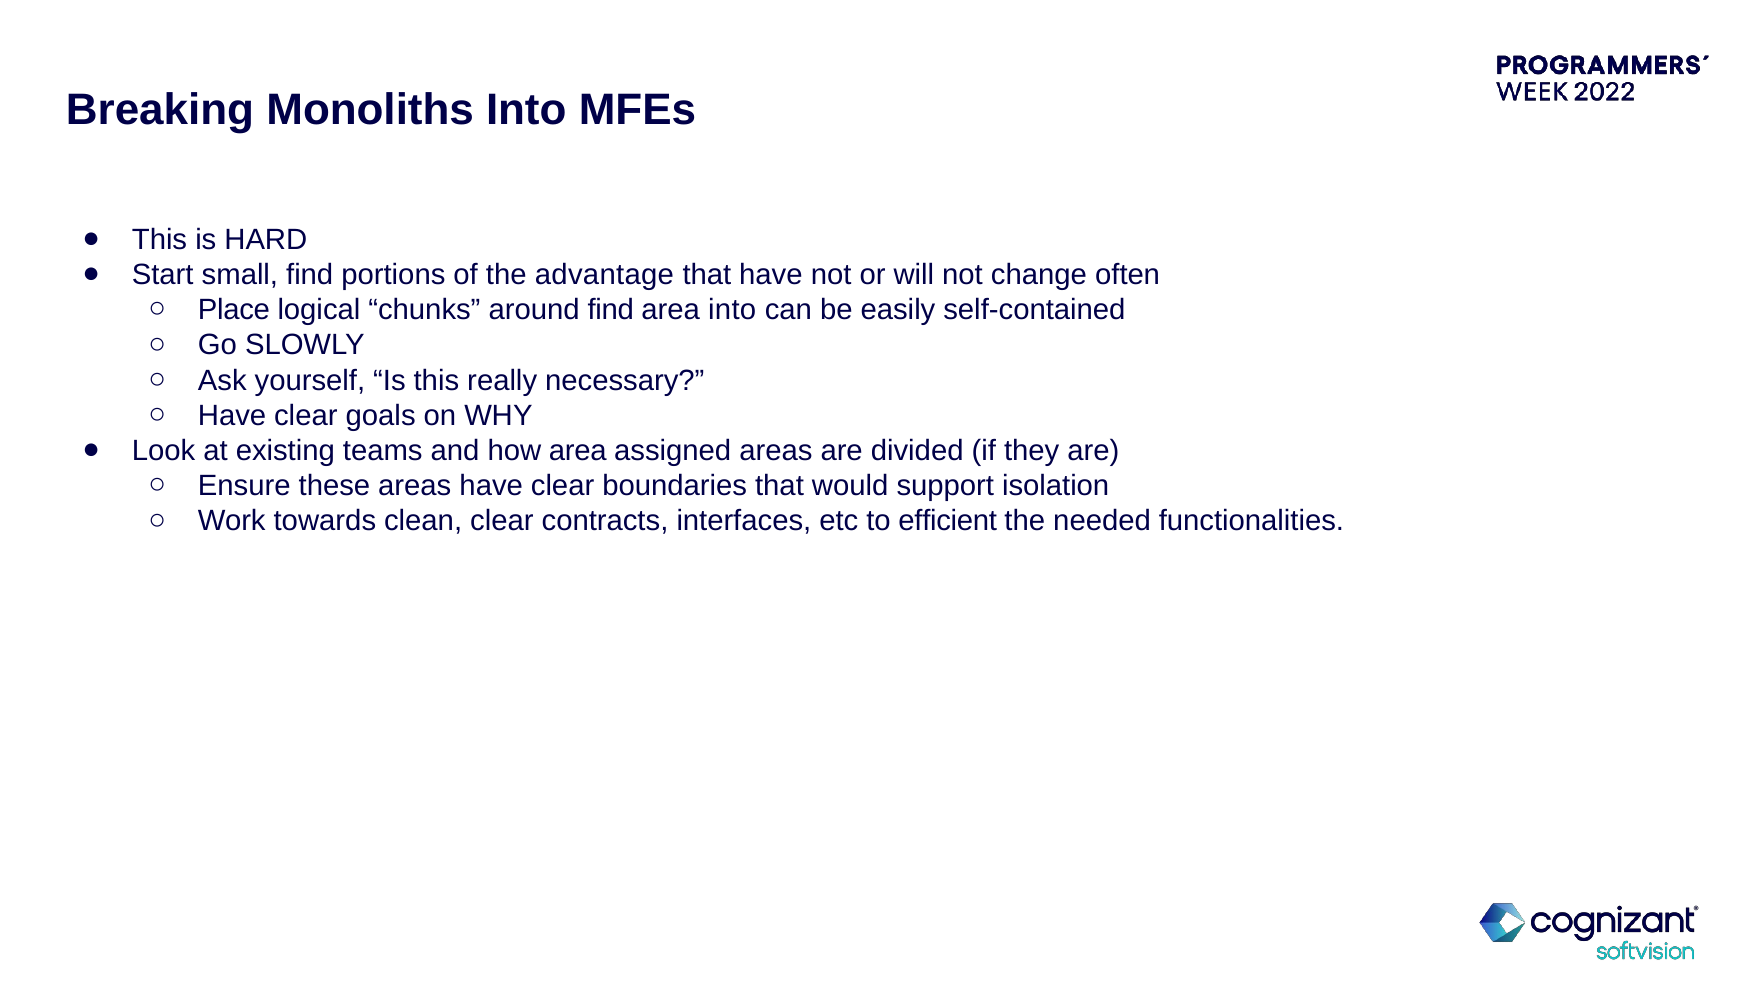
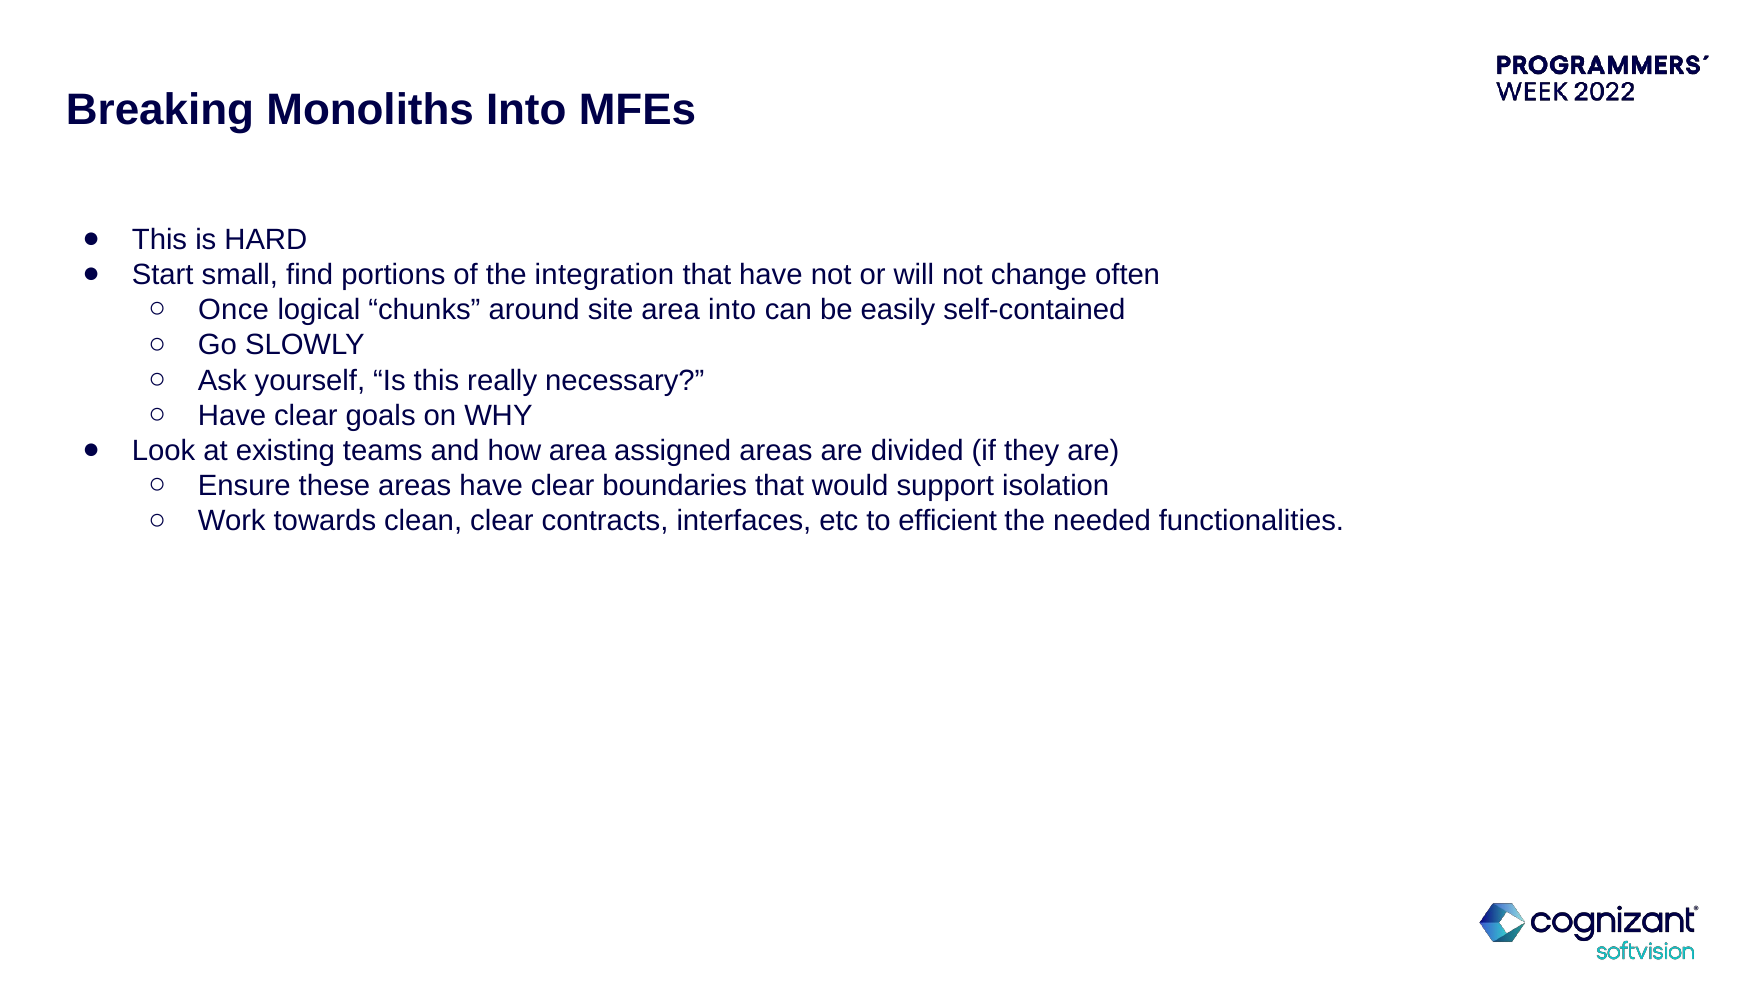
advantage: advantage -> integration (604, 275)
Place: Place -> Once (234, 310)
around find: find -> site (611, 310)
